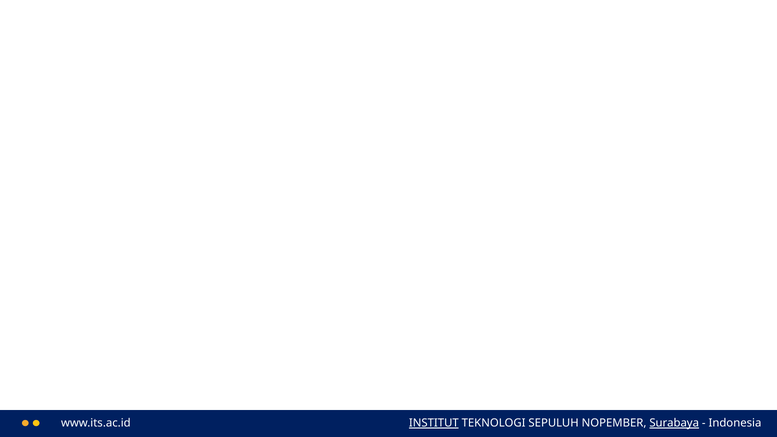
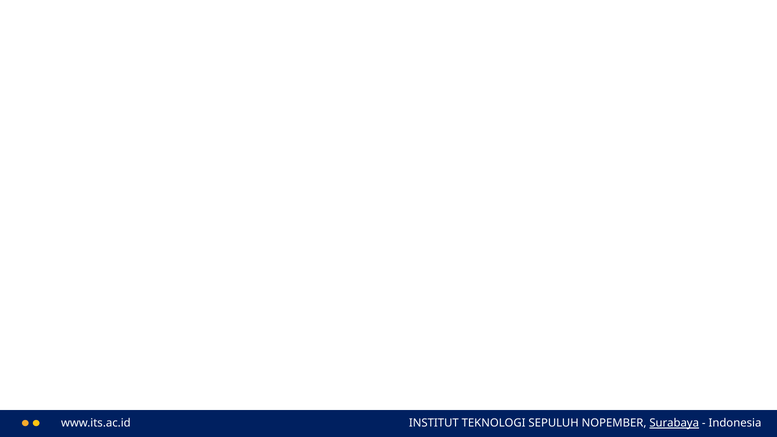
INSTITUT underline: present -> none (434, 423)
